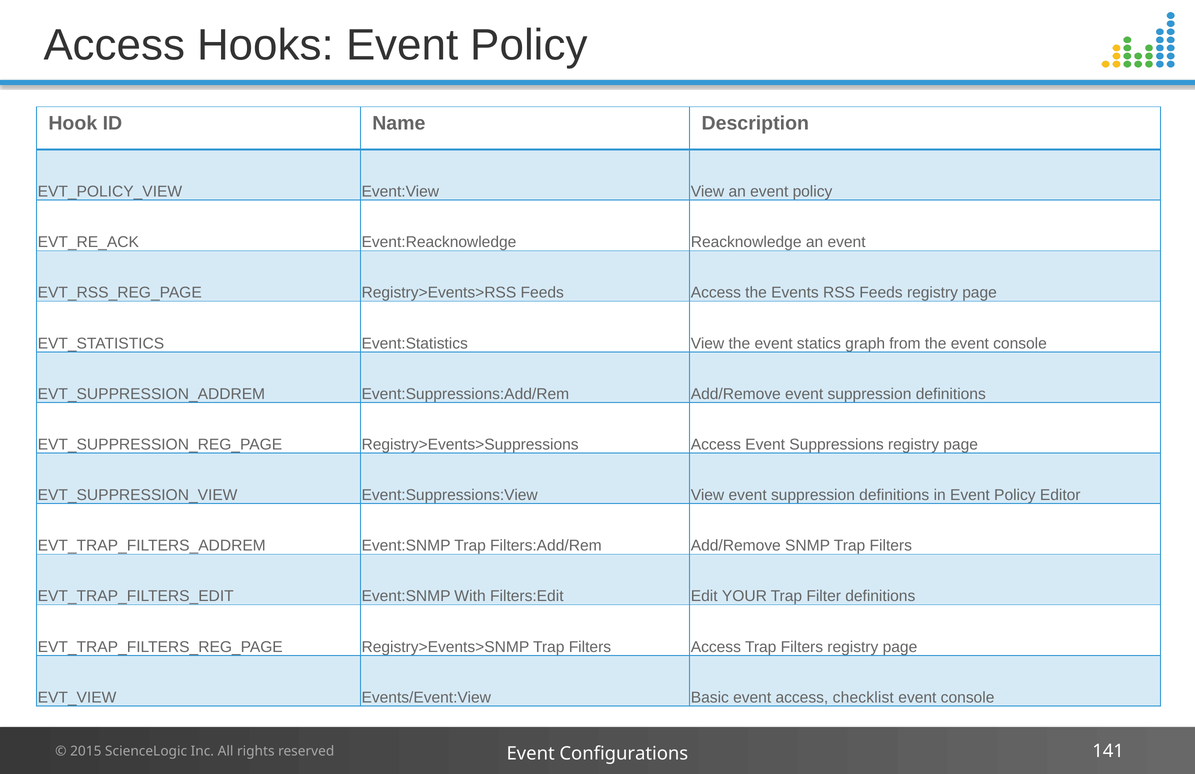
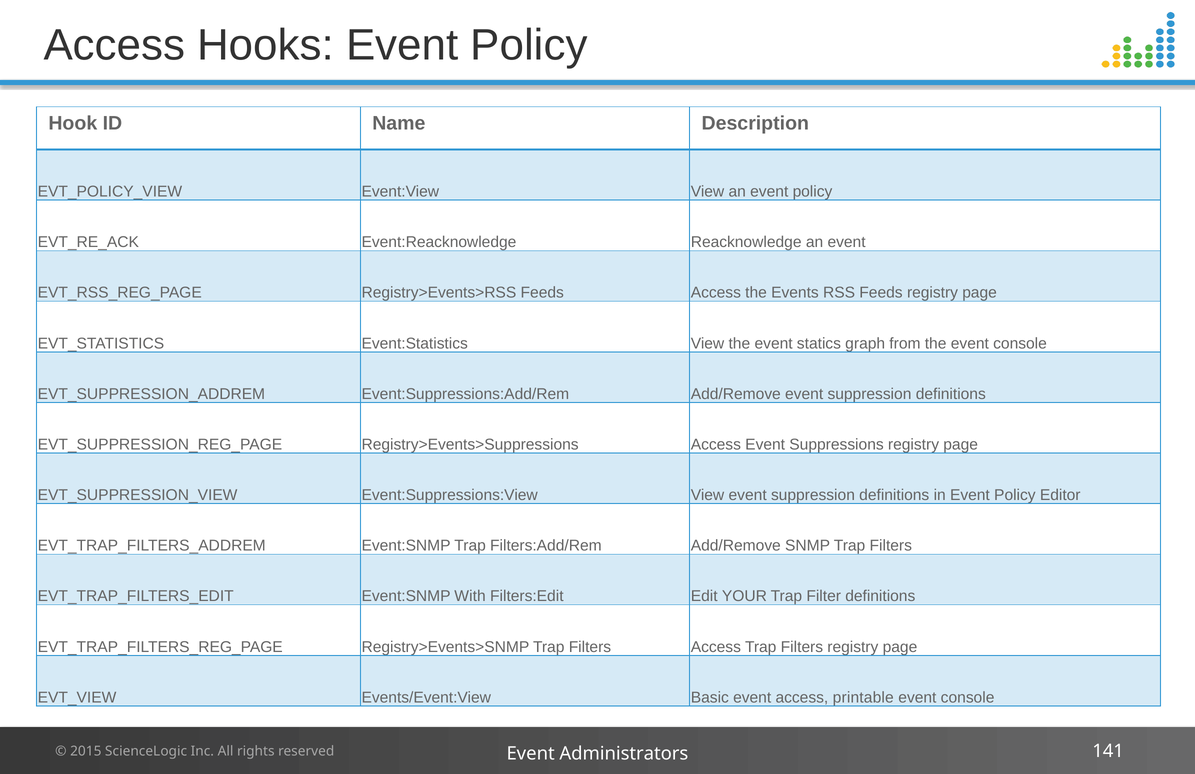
checklist: checklist -> printable (863, 697)
Configurations: Configurations -> Administrators (624, 753)
